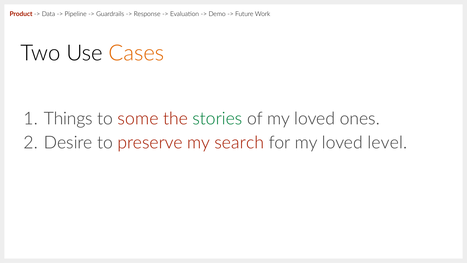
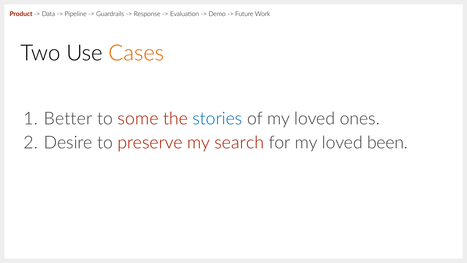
Things: Things -> Better (68, 118)
stories colour: green -> blue (217, 118)
level: level -> been (388, 143)
